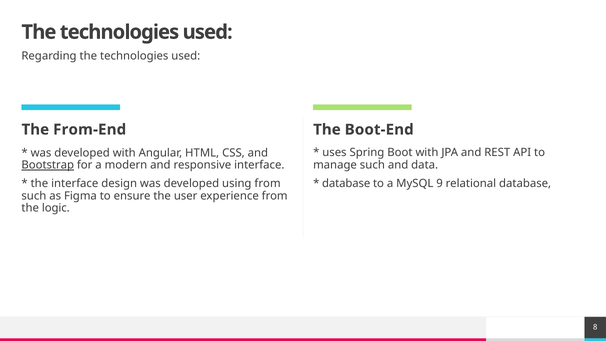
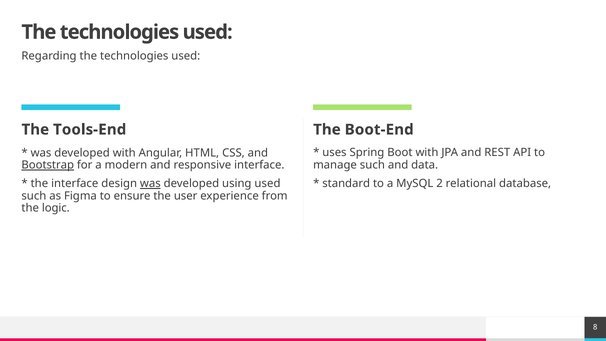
From-End: From-End -> Tools-End (90, 130)
database: database -> standard (346, 183)
9: 9 -> 2 (440, 183)
was underline: none -> present (150, 184)
using from: from -> used (268, 184)
